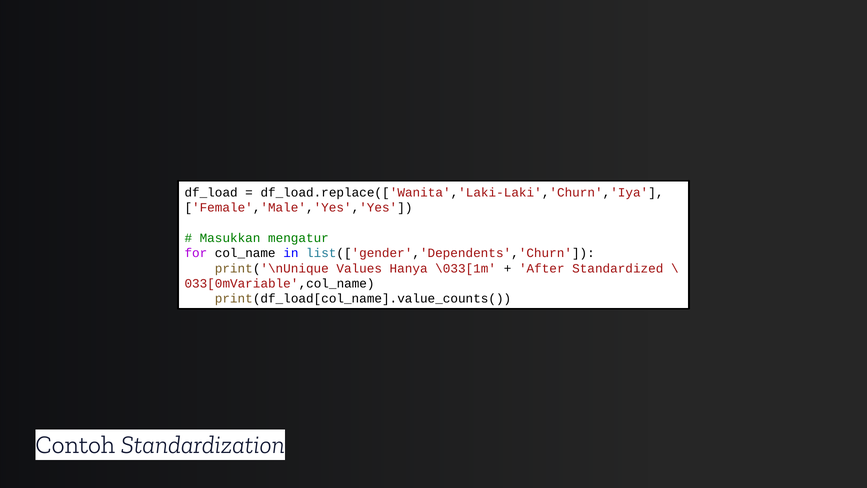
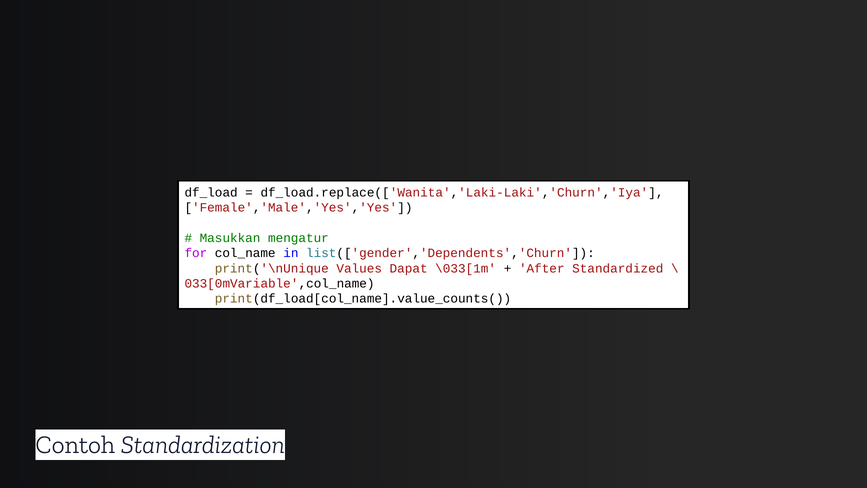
Hanya: Hanya -> Dapat (409, 268)
